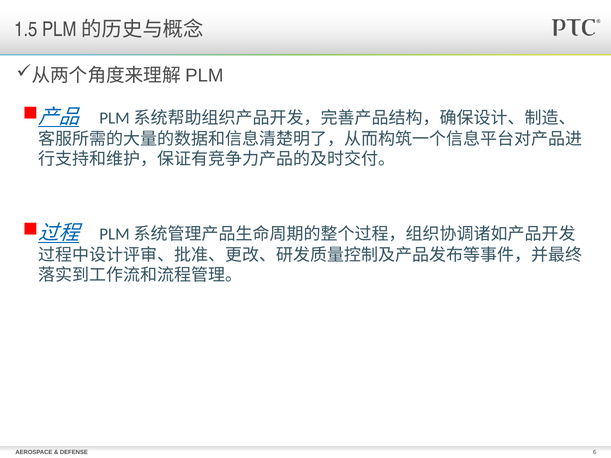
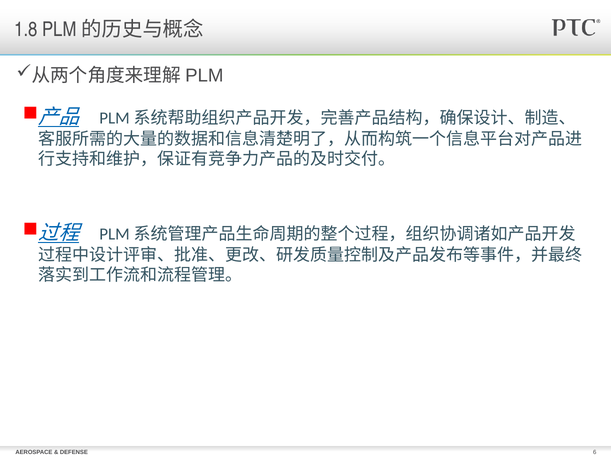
1.5: 1.5 -> 1.8 (26, 30)
